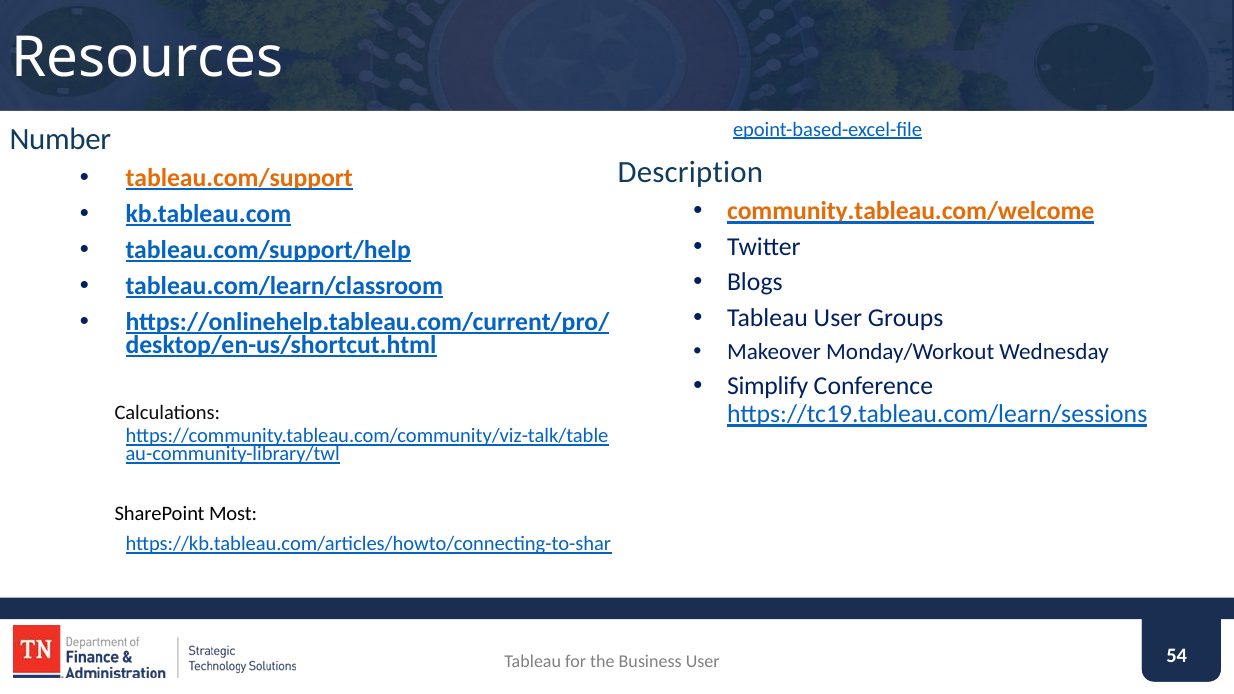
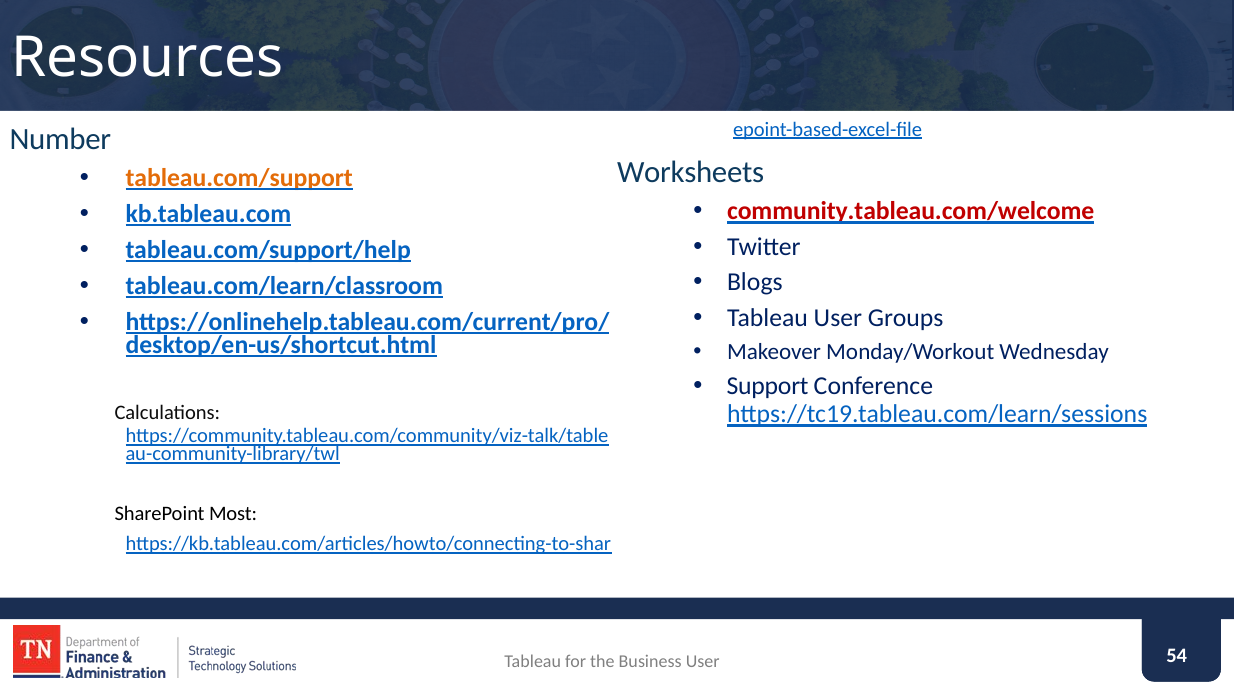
Description: Description -> Worksheets (691, 173)
community.tableau.com/welcome colour: orange -> red (911, 211)
Simplify: Simplify -> Support (768, 386)
